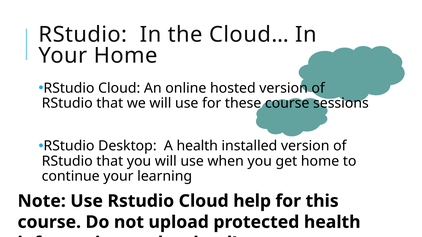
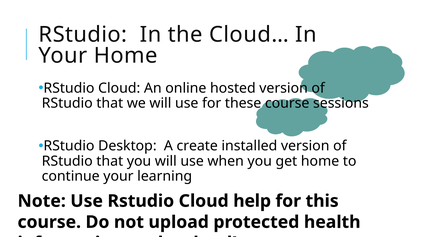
A health: health -> create (197, 146)
